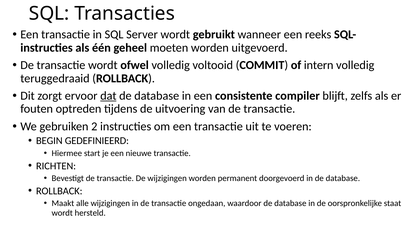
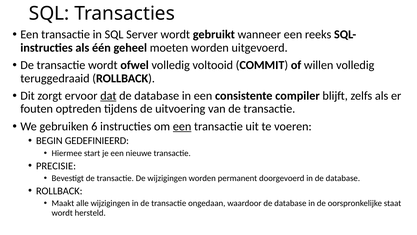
intern: intern -> willen (319, 65)
2: 2 -> 6 (94, 126)
een underline: none -> present (182, 126)
RICHTEN: RICHTEN -> PRECISIE (56, 166)
